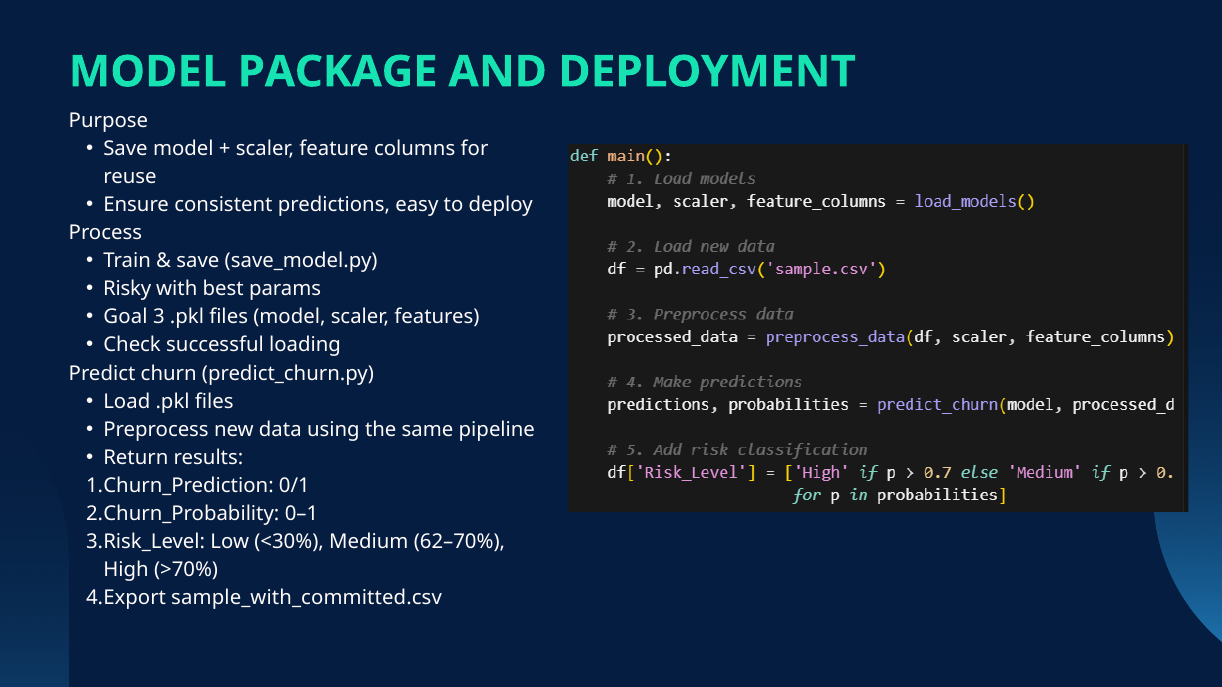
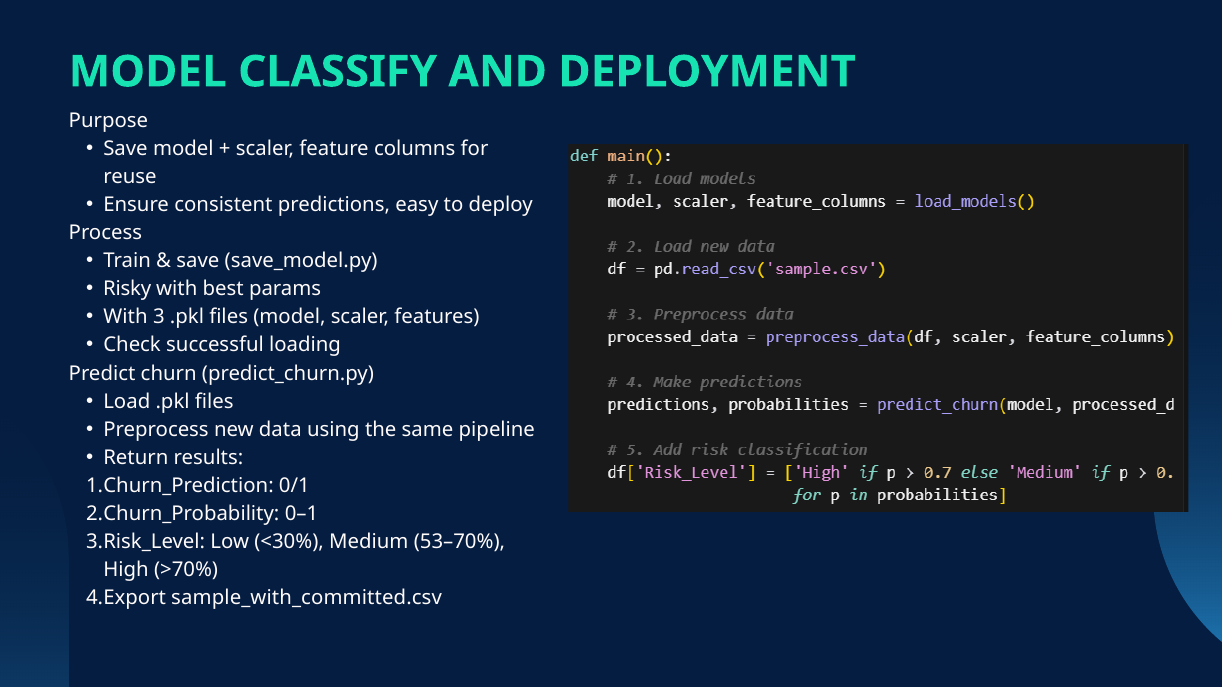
PACKAGE: PACKAGE -> CLASSIFY (338, 72)
Goal: Goal -> With (125, 317)
62–70%: 62–70% -> 53–70% (459, 542)
